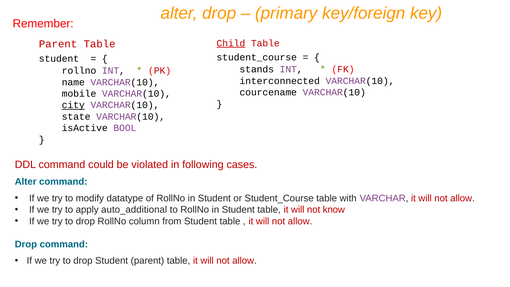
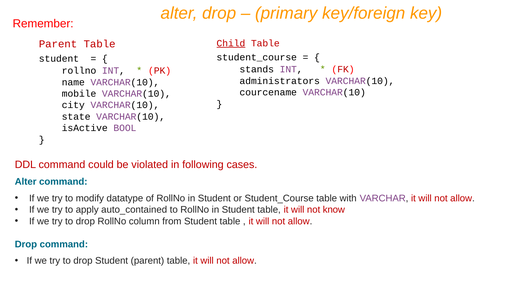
interconnected: interconnected -> administrators (280, 81)
city underline: present -> none (73, 105)
auto_additional: auto_additional -> auto_contained (134, 210)
